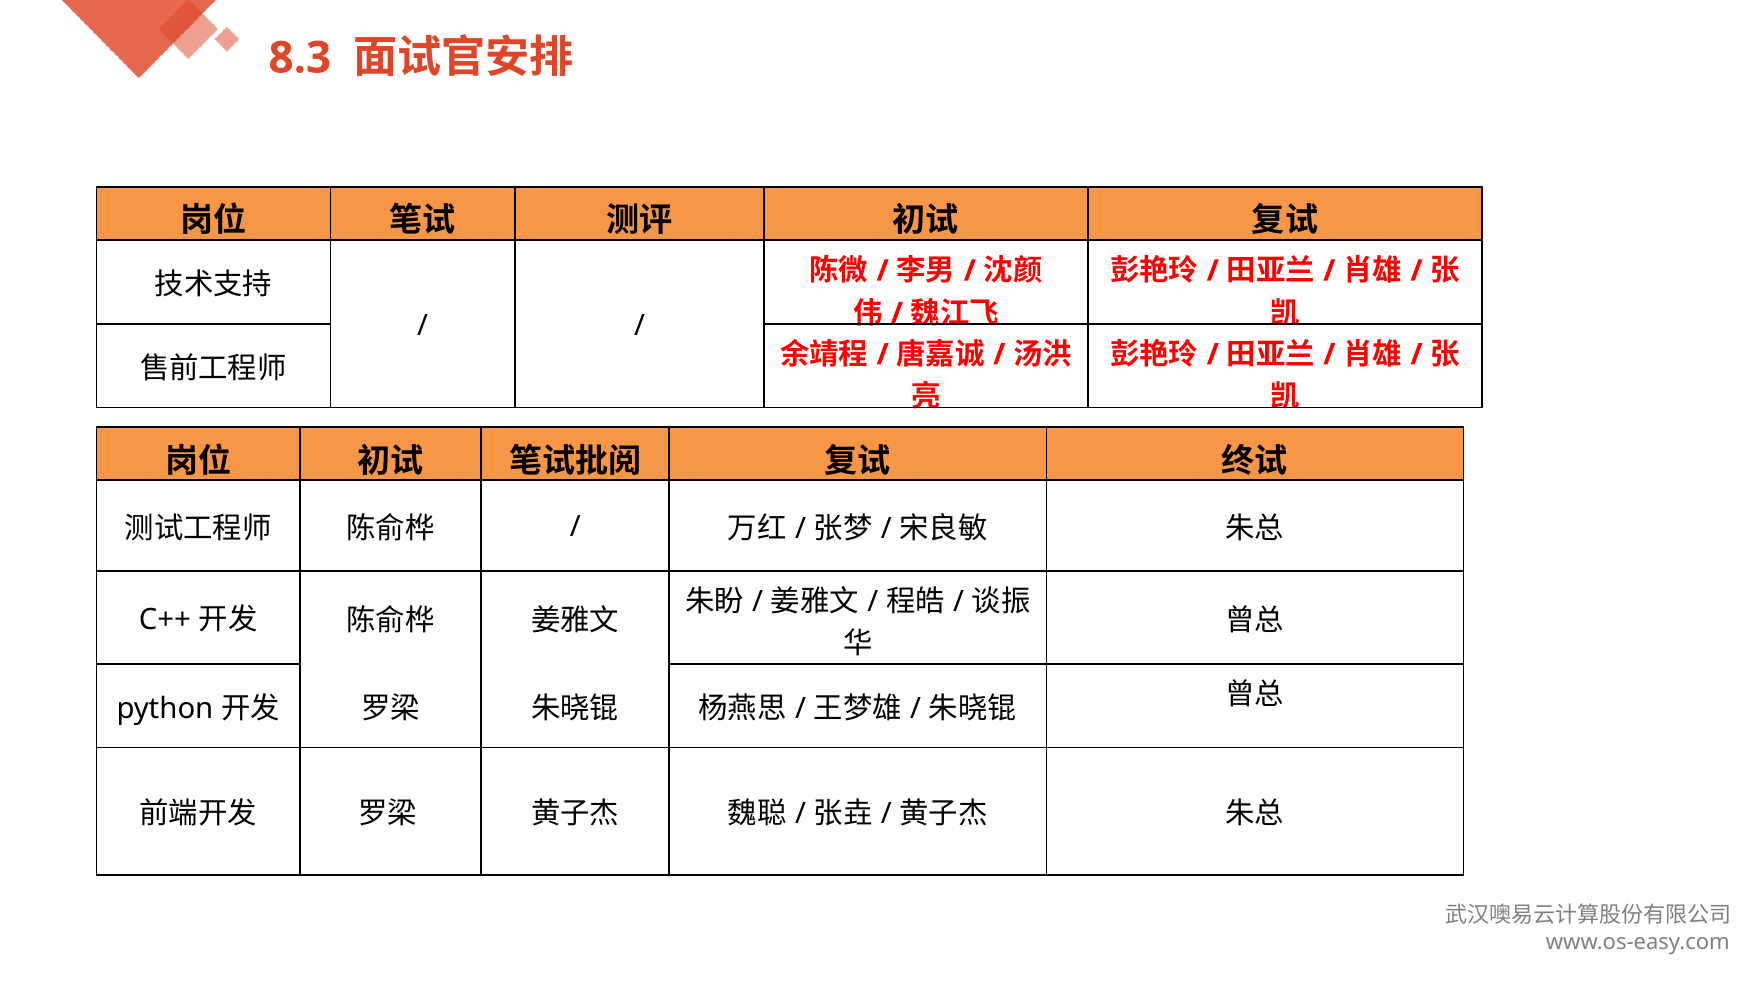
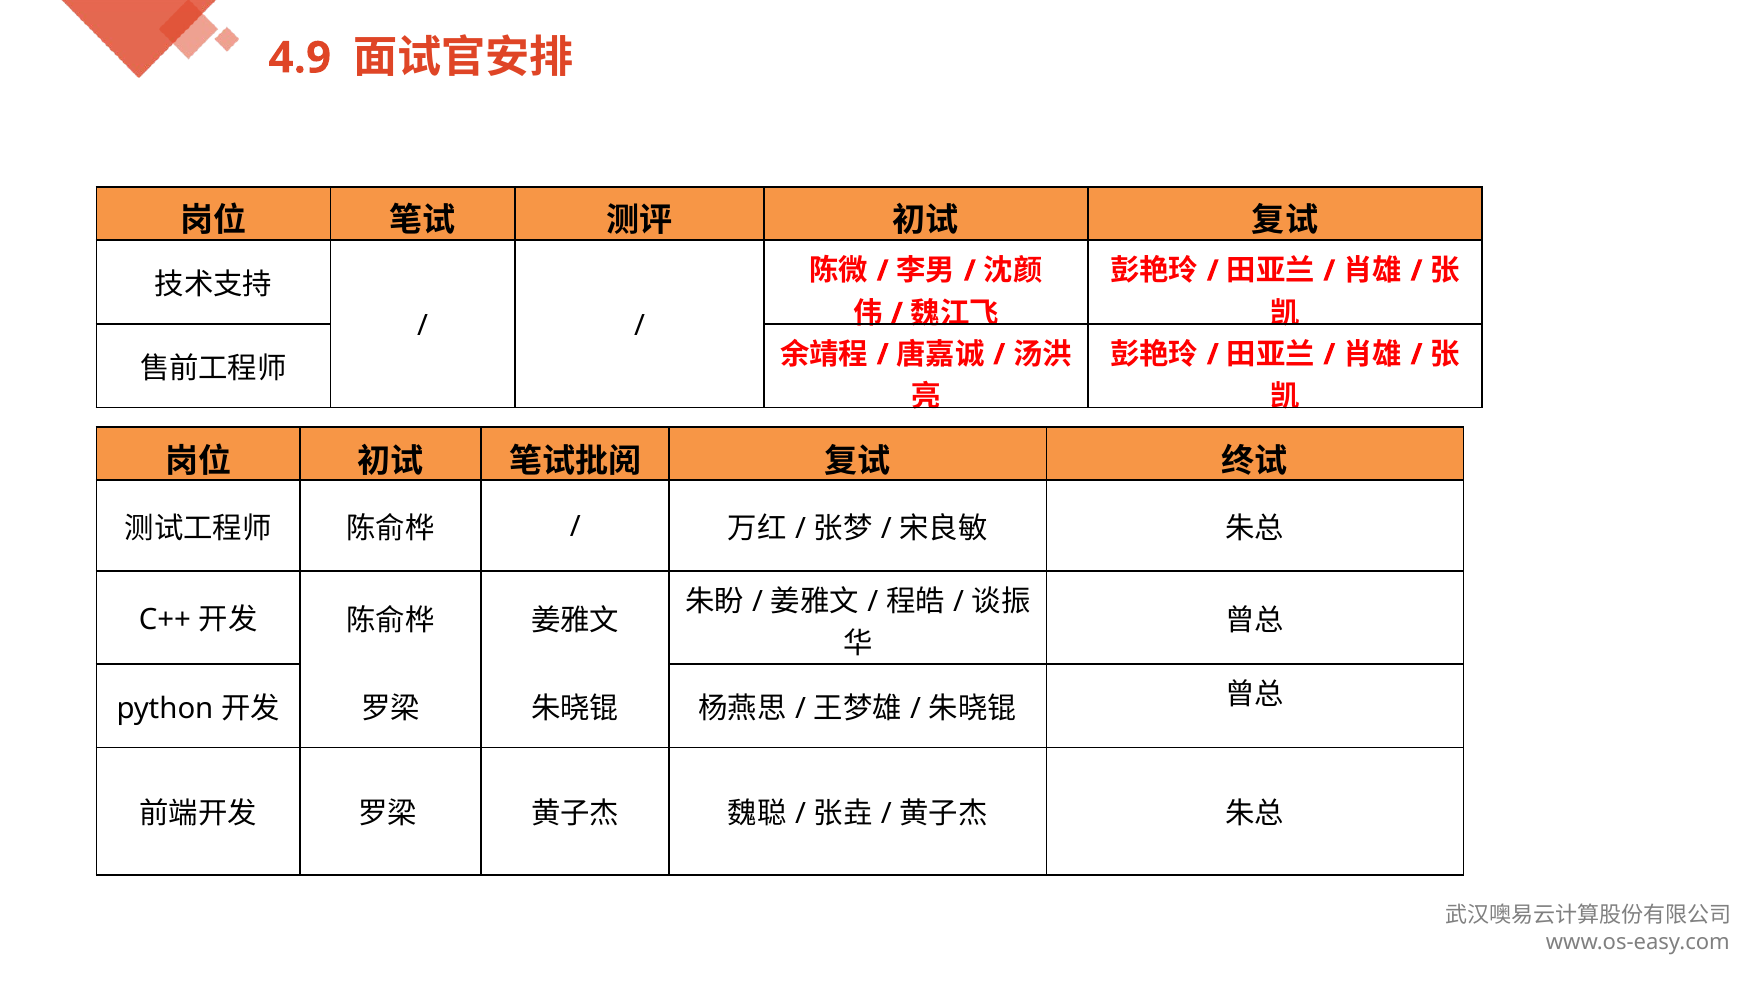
8.3: 8.3 -> 4.9 (300, 58)
